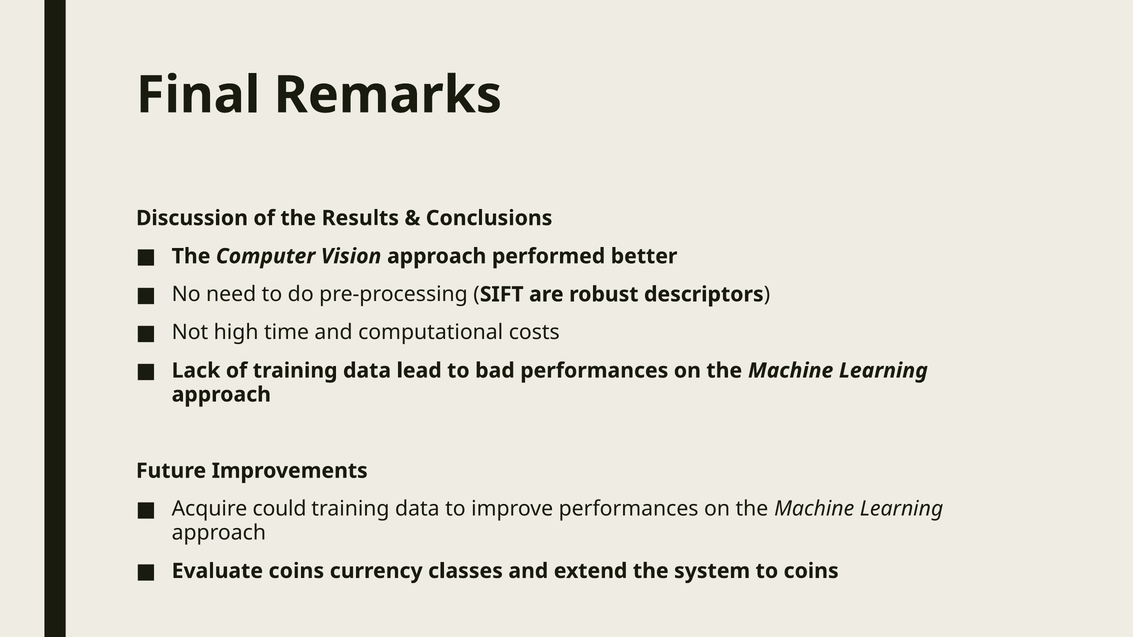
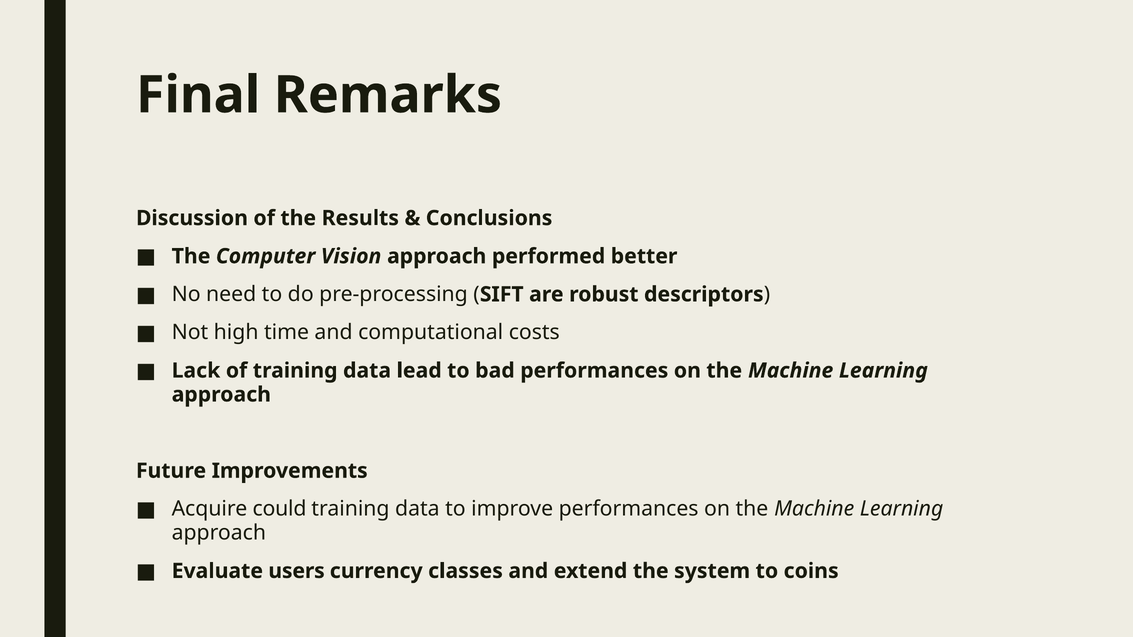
Evaluate coins: coins -> users (297, 571)
